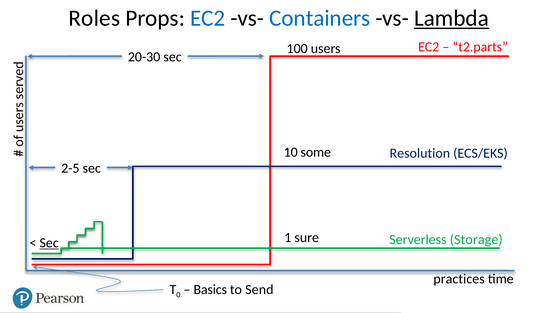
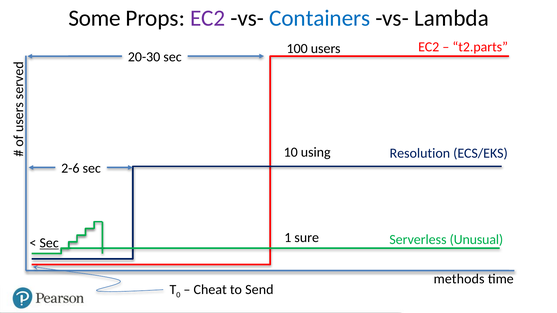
Roles: Roles -> Some (95, 18)
EC2 colour: blue -> purple (208, 18)
Lambda underline: present -> none (451, 18)
some: some -> using (316, 152)
2-5: 2-5 -> 2-6 (70, 168)
Storage: Storage -> Unusual (476, 240)
practices: practices -> methods (459, 279)
Basics: Basics -> Cheat (210, 290)
